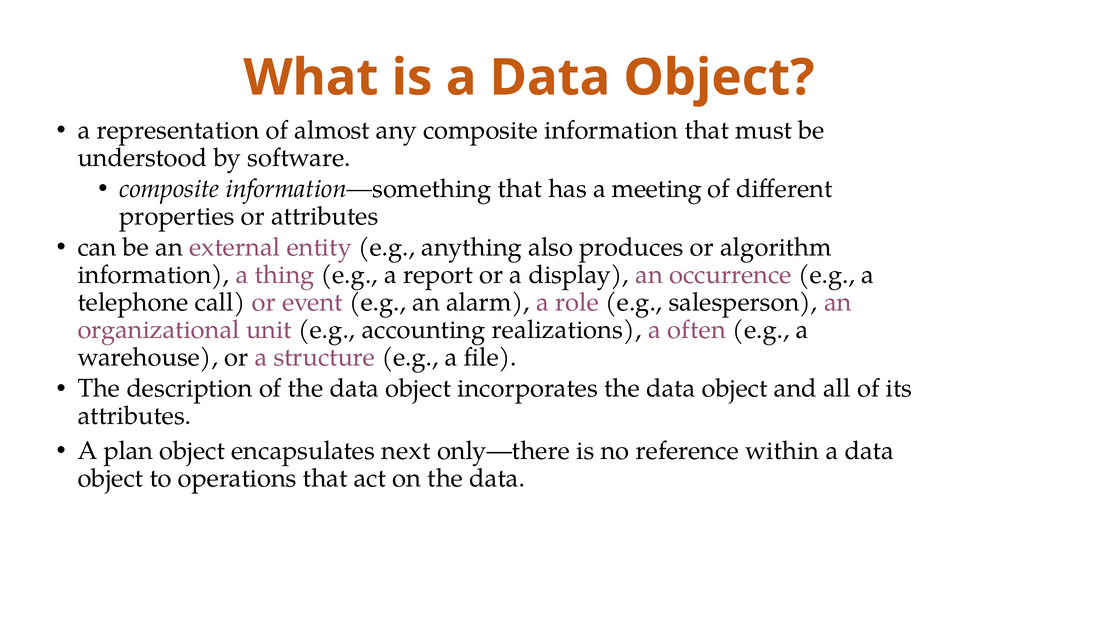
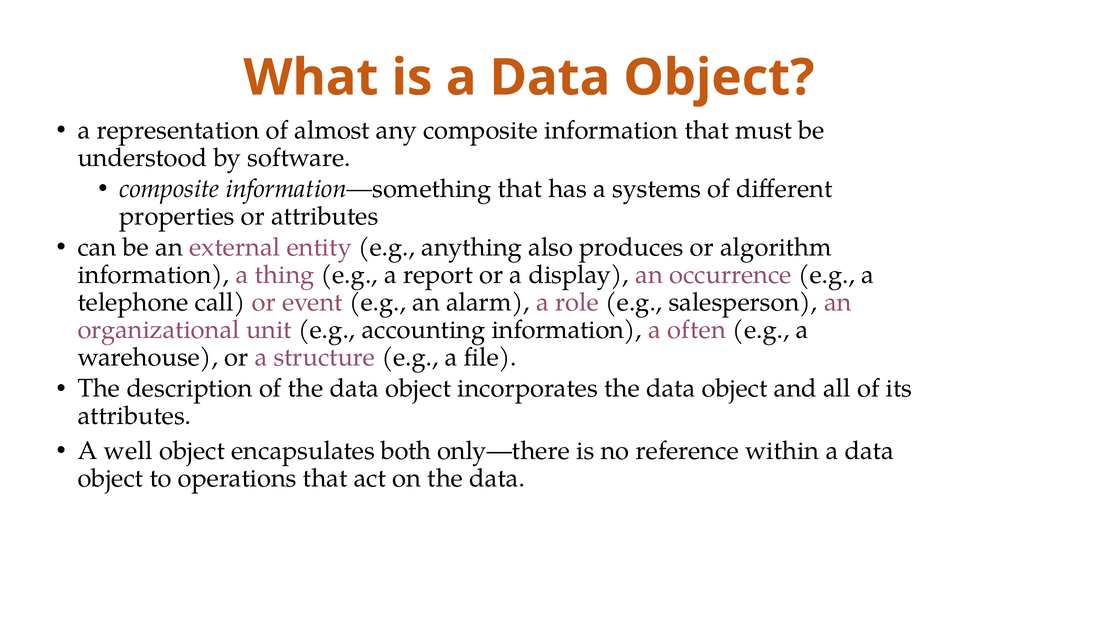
meeting: meeting -> systems (657, 189)
accounting realizations: realizations -> information (567, 330)
plan: plan -> well (128, 451)
next: next -> both (406, 451)
